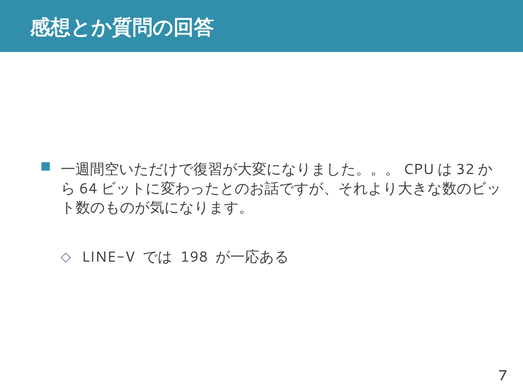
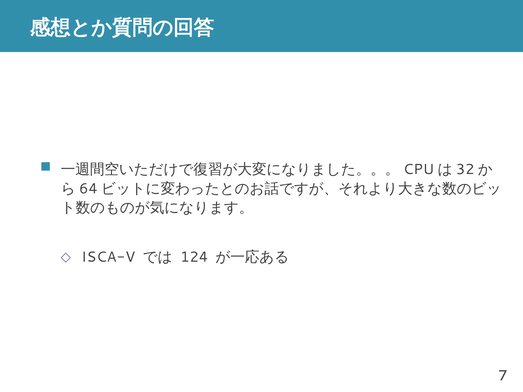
LINE-V: LINE-V -> ISCA-V (108, 257)
198: 198 -> 124 (194, 257)
